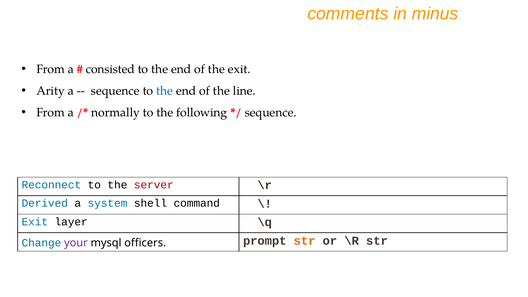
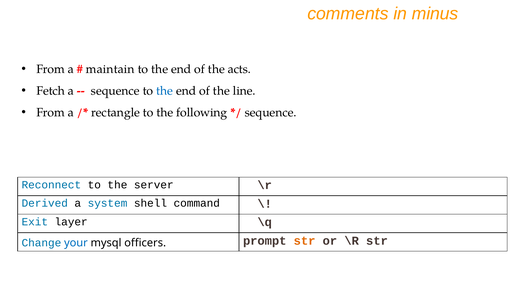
consisted: consisted -> maintain (110, 69)
the exit: exit -> acts (239, 69)
Arity: Arity -> Fetch (51, 91)
normally: normally -> rectangle (116, 113)
server colour: red -> black (154, 185)
your colour: purple -> blue (76, 243)
